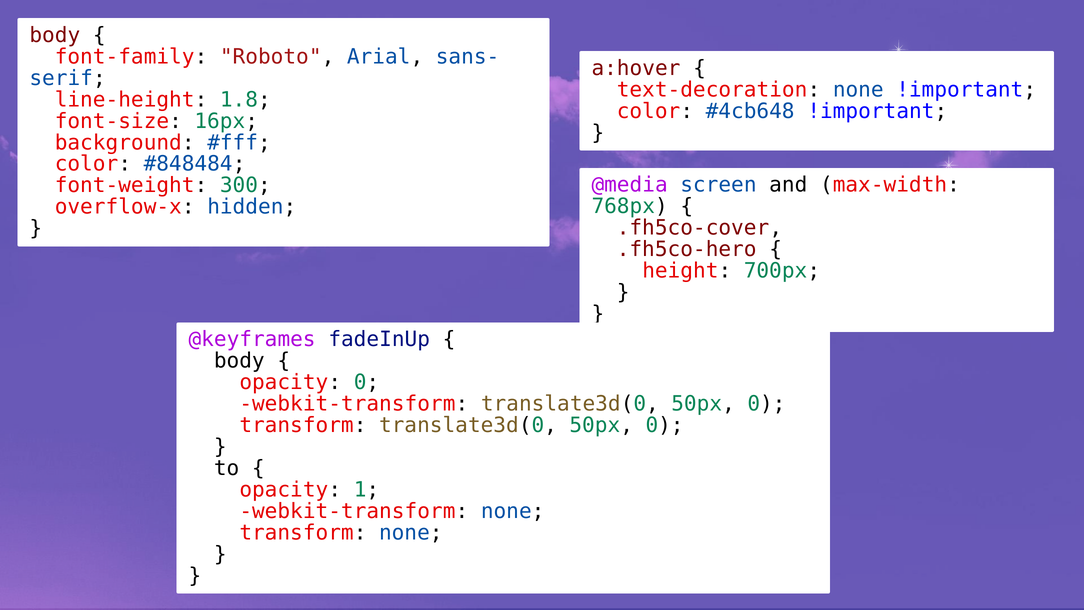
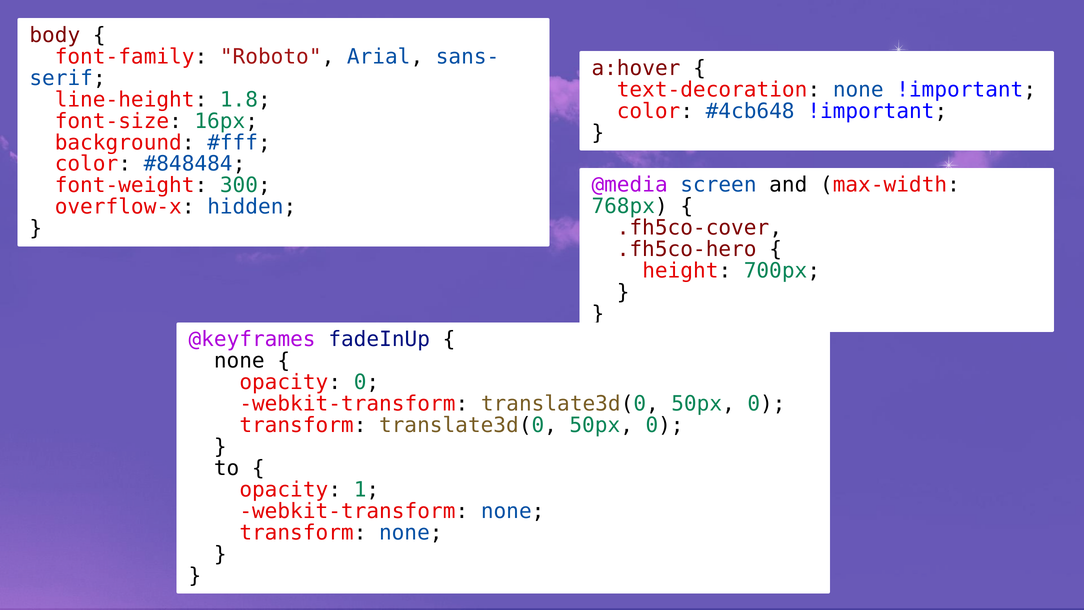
body: body -> none (239, 361)
